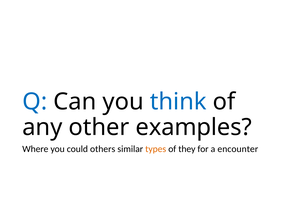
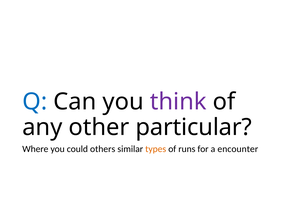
think colour: blue -> purple (178, 102)
examples: examples -> particular (194, 128)
they: they -> runs (187, 150)
